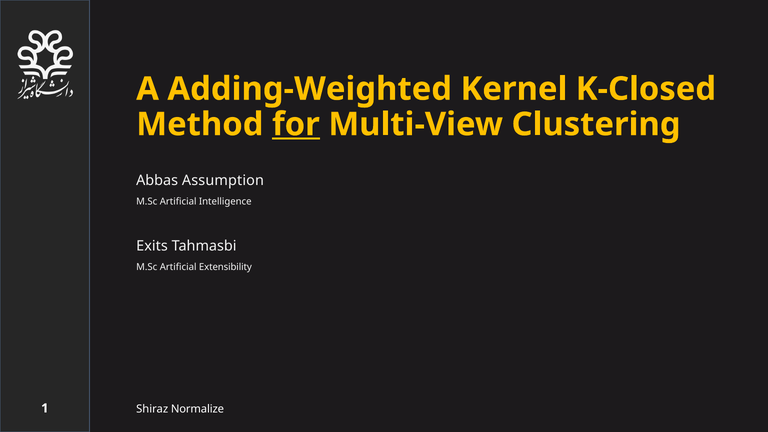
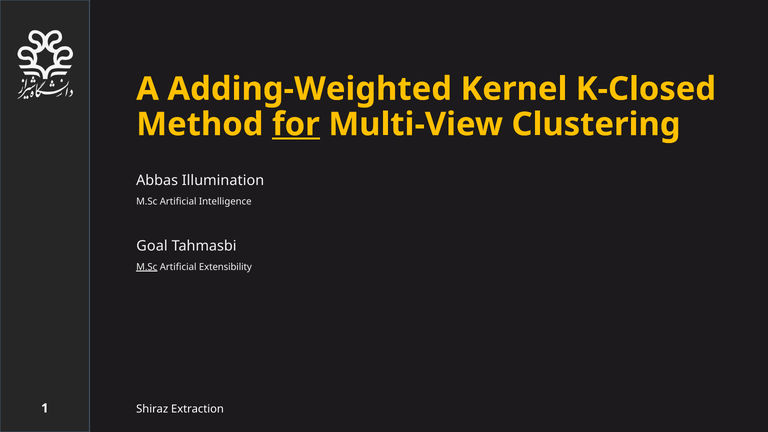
Assumption: Assumption -> Illumination (223, 180)
Exits: Exits -> Goal (152, 246)
M.Sc underline: none -> present (147, 267)
Normalize: Normalize -> Extraction (197, 409)
